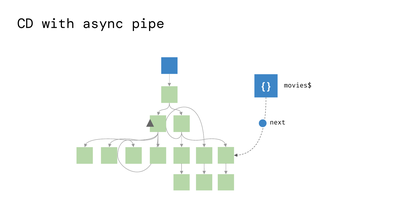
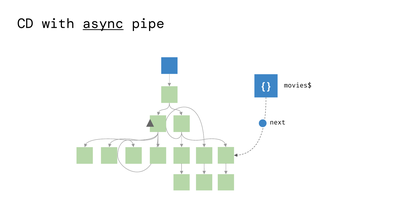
async underline: none -> present (103, 24)
